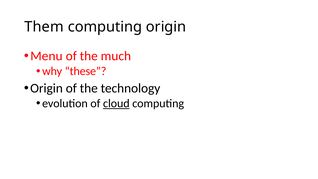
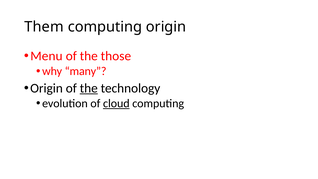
much: much -> those (116, 56)
these: these -> many (86, 71)
the underline: none -> present (89, 88)
